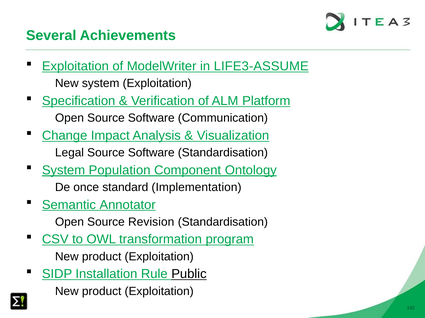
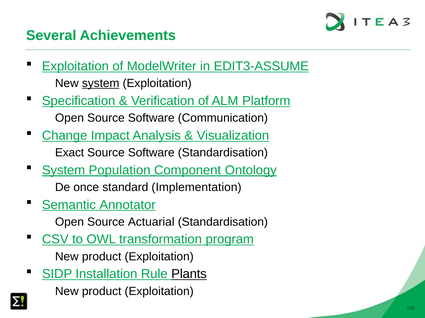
LIFE3-ASSUME: LIFE3-ASSUME -> EDIT3-ASSUME (261, 66)
system underline: none -> present (101, 84)
Legal: Legal -> Exact (70, 153)
Revision: Revision -> Actuarial (151, 222)
Public: Public -> Plants (189, 275)
